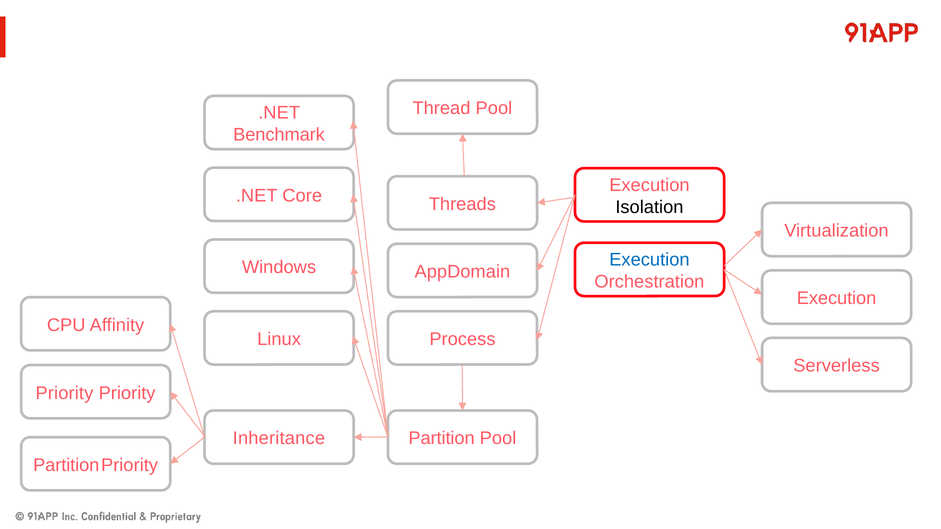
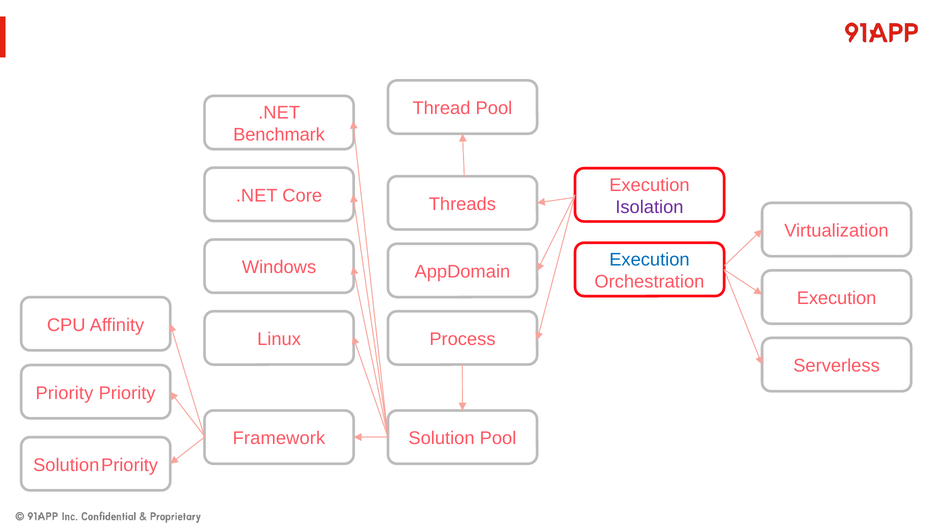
Isolation colour: black -> purple (649, 207)
Inheritance: Inheritance -> Framework (279, 439)
Partition: Partition -> Solution (442, 439)
Partition: Partition -> Solution (66, 465)
